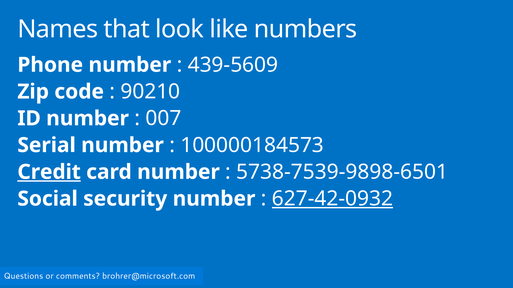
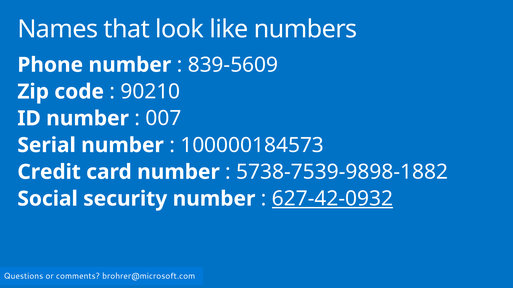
439-5609: 439-5609 -> 839-5609 (233, 65)
Credit underline: present -> none (49, 172)
5738-7539-9898-6501: 5738-7539-9898-6501 -> 5738-7539-9898-1882 (342, 172)
